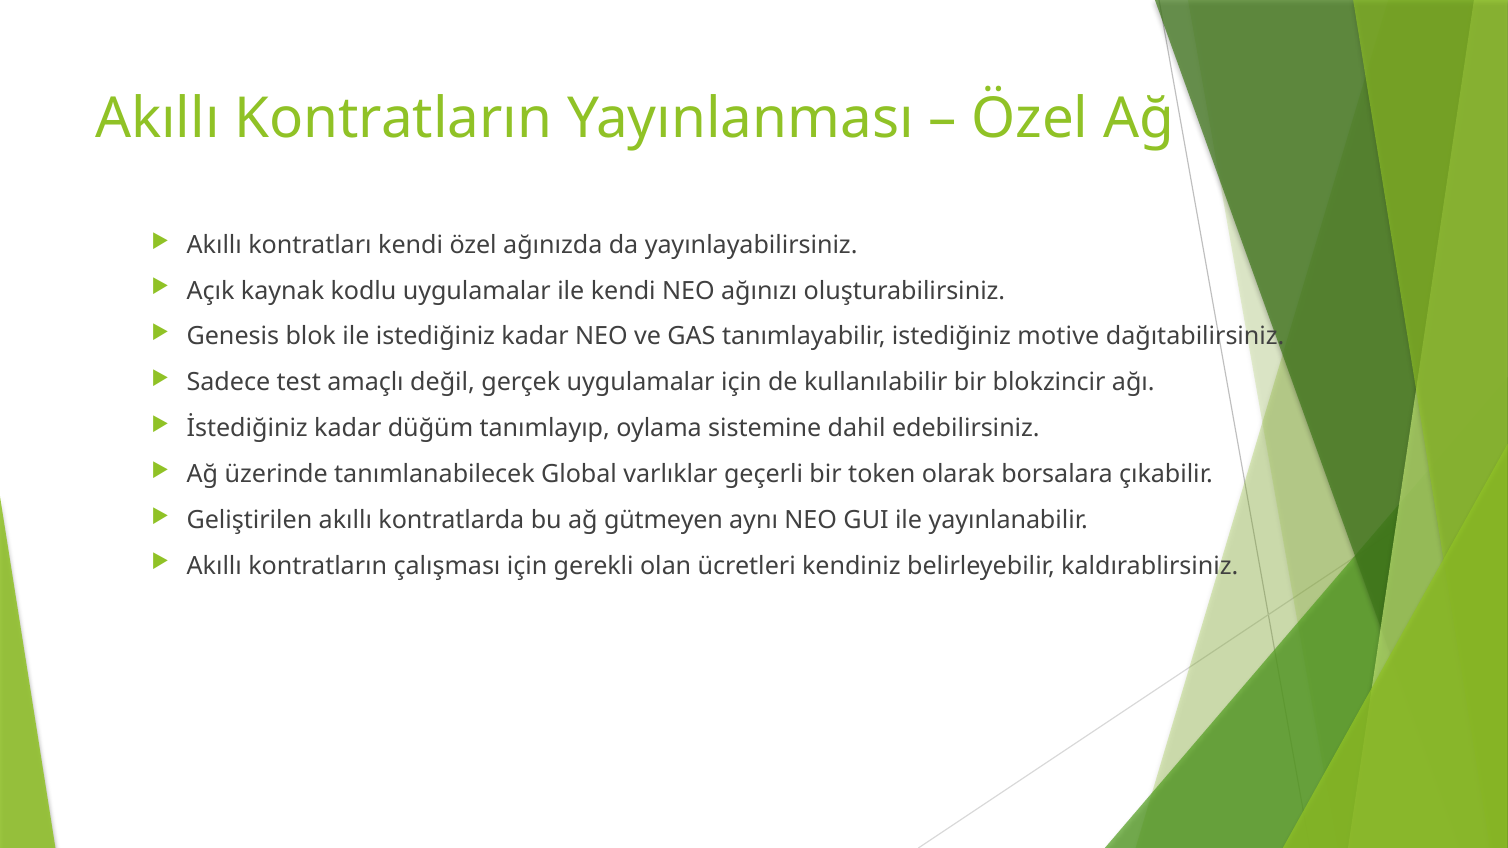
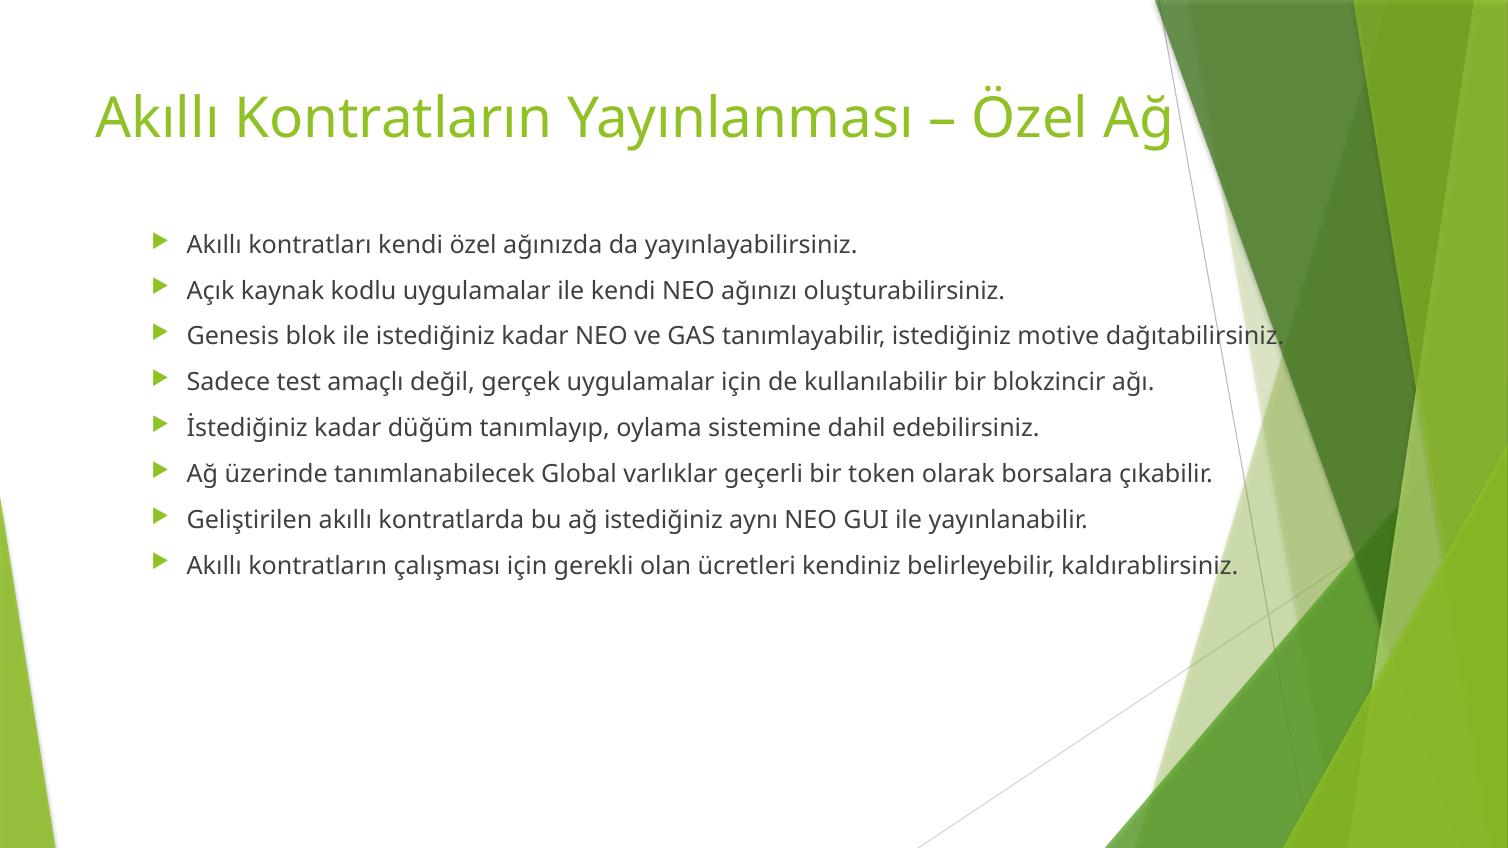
ağ gütmeyen: gütmeyen -> istediğiniz (663, 520)
